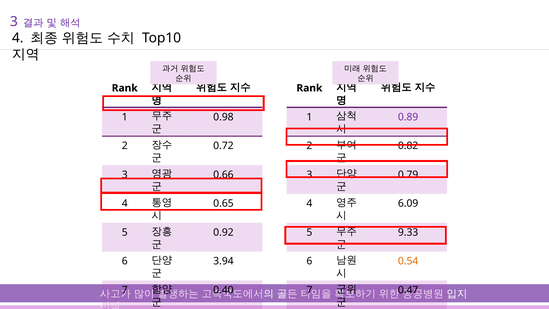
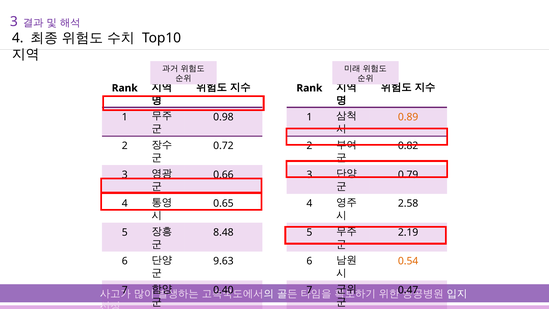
0.89 colour: purple -> orange (408, 117)
6.09: 6.09 -> 2.58 (408, 203)
0.92: 0.92 -> 8.48 (223, 232)
9.33: 9.33 -> 2.19 (408, 232)
3.94: 3.94 -> 9.63 (223, 261)
